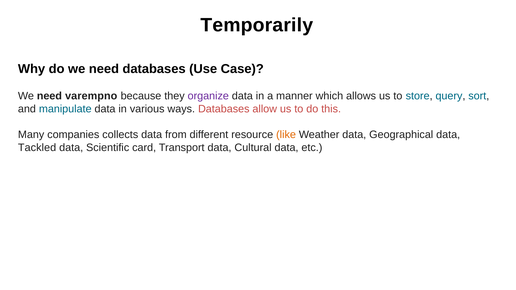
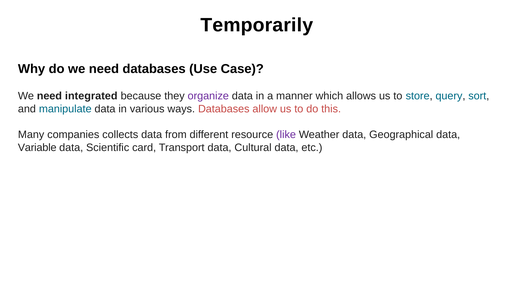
varempno: varempno -> integrated (91, 96)
like colour: orange -> purple (286, 135)
Tackled: Tackled -> Variable (37, 148)
